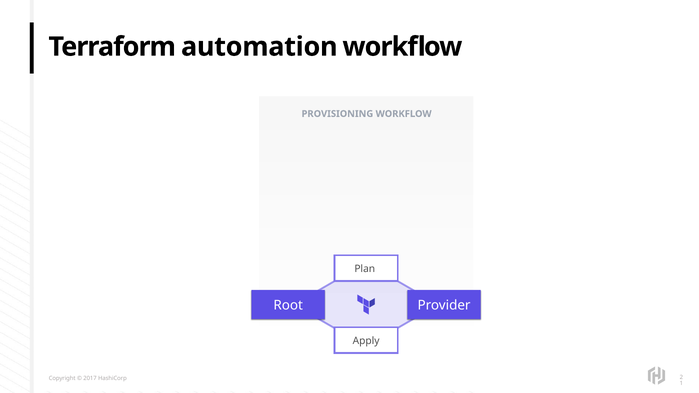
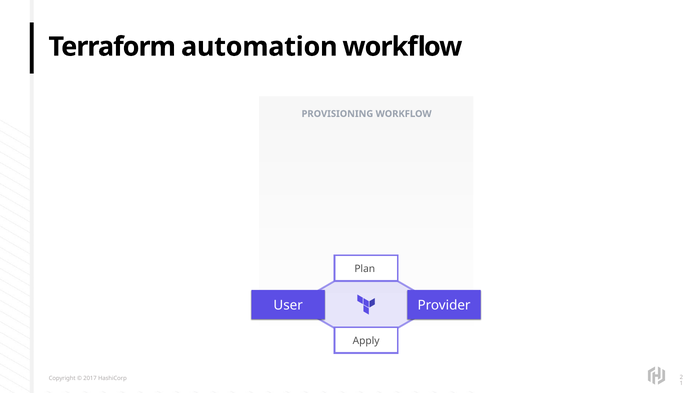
Root: Root -> User (288, 306)
